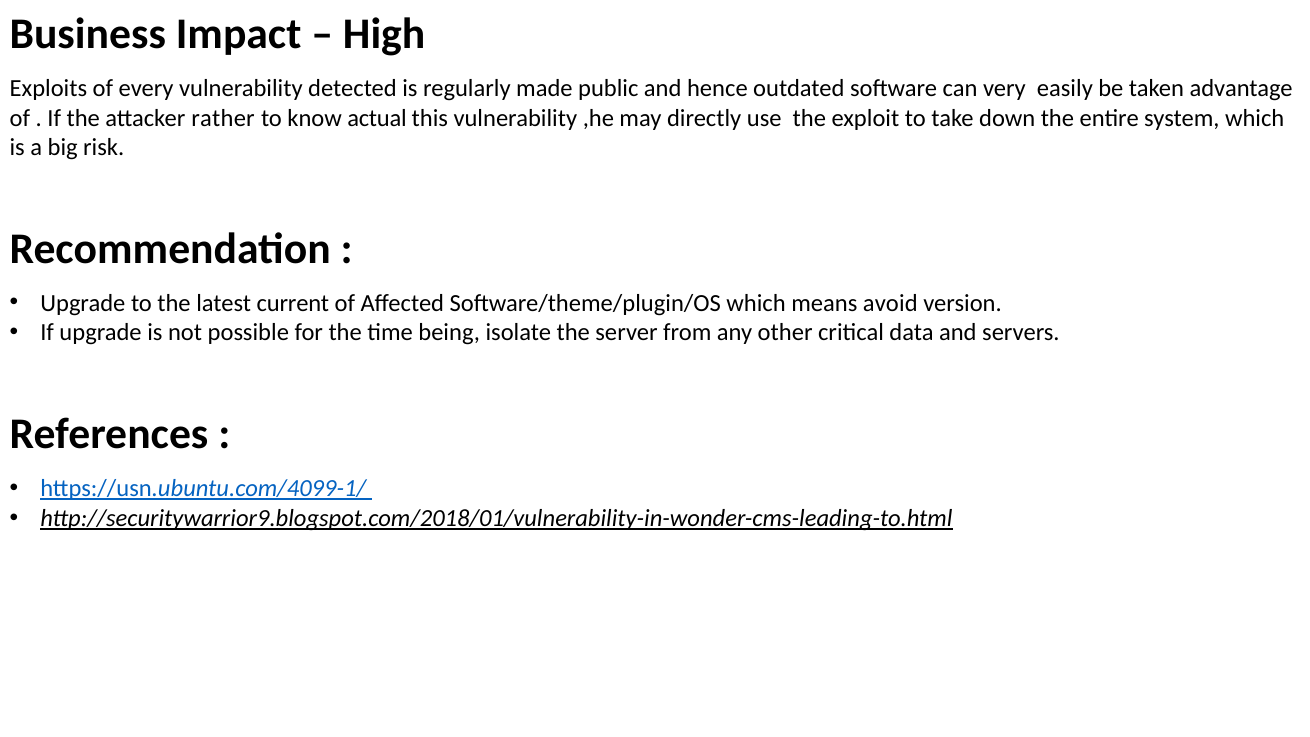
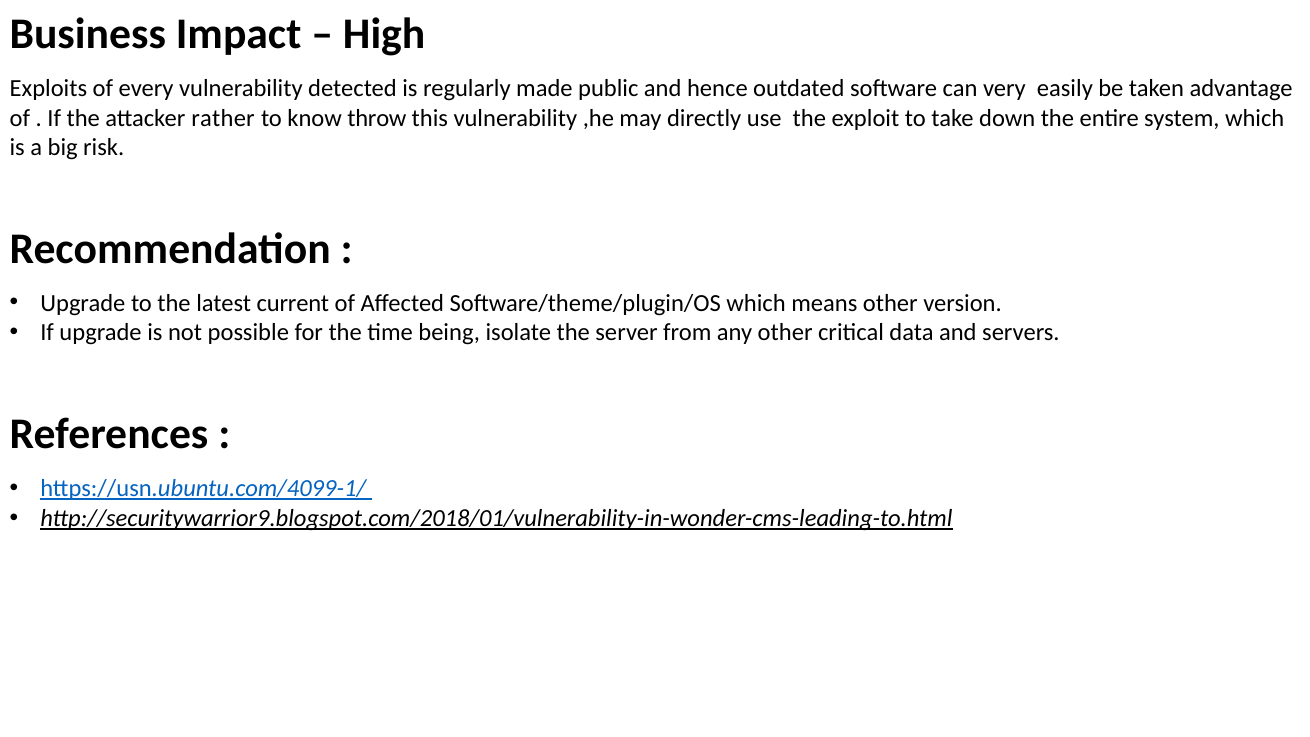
actual: actual -> throw (377, 118)
means avoid: avoid -> other (890, 303)
